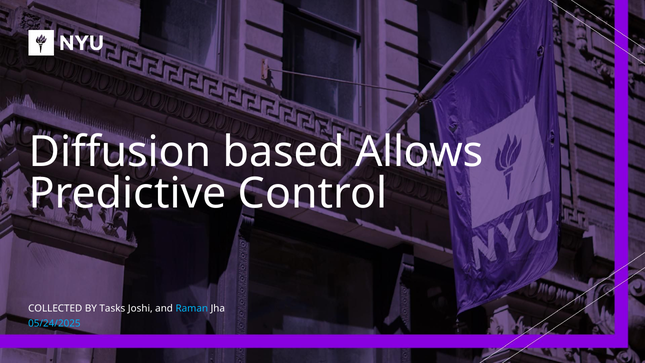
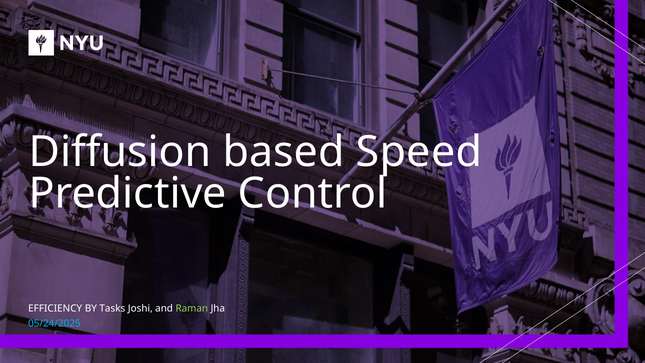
Allows: Allows -> Speed (419, 152)
COLLECTED: COLLECTED -> EFFICIENCY (55, 308)
Raman colour: light blue -> light green (192, 308)
